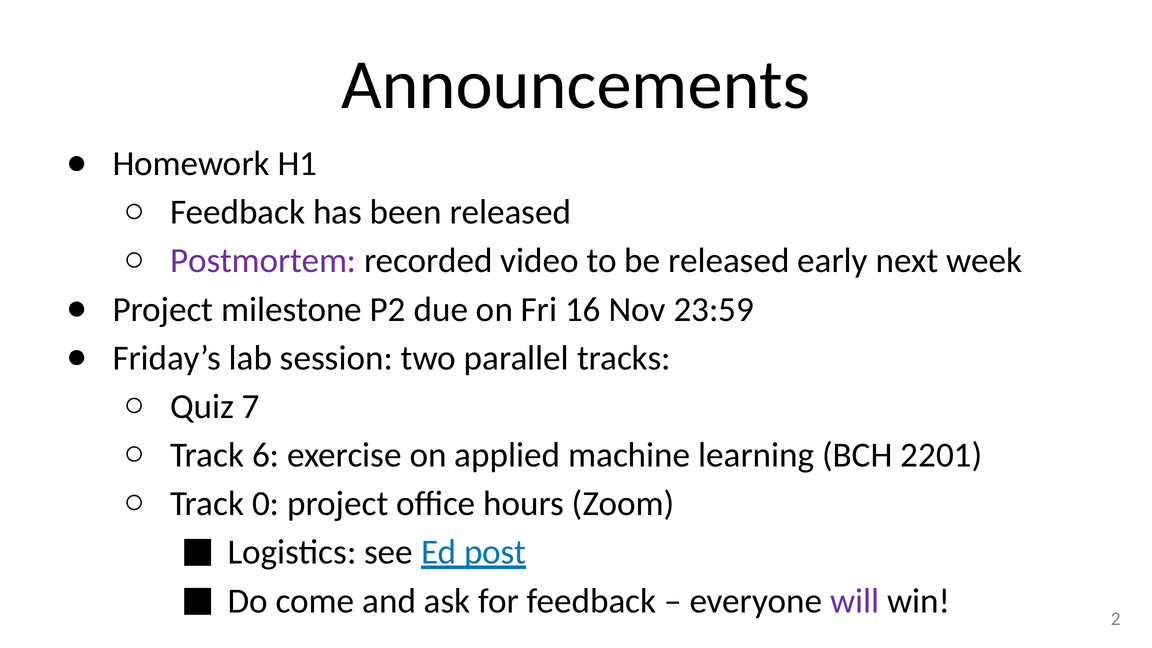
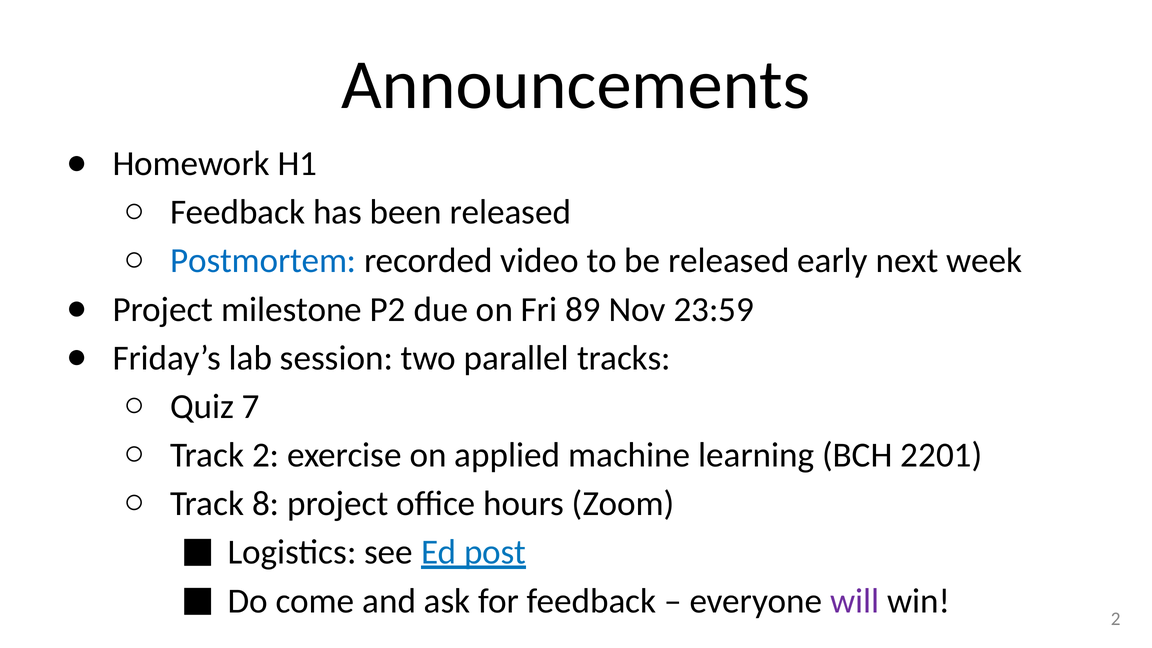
Postmortem colour: purple -> blue (263, 261)
16: 16 -> 89 (583, 309)
Track 6: 6 -> 2 (266, 455)
0: 0 -> 8 (266, 504)
